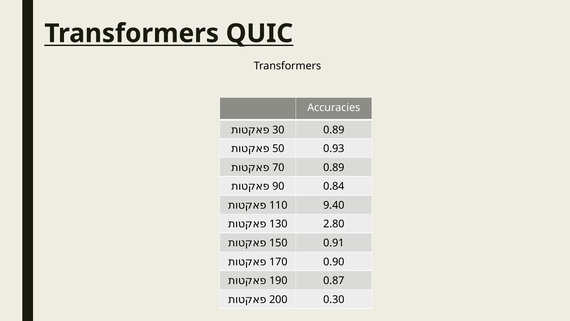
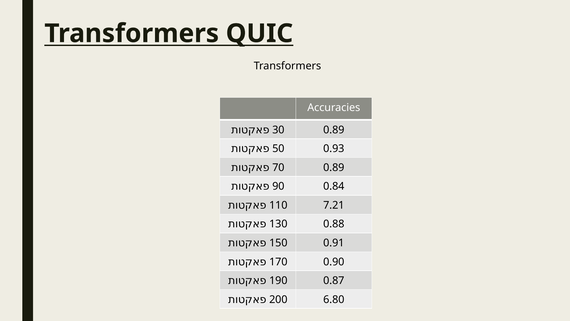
9.40: 9.40 -> 7.21 (334, 205)
2.80: 2.80 -> 0.88 (334, 224)
0.30: 0.30 -> 6.80 (334, 299)
